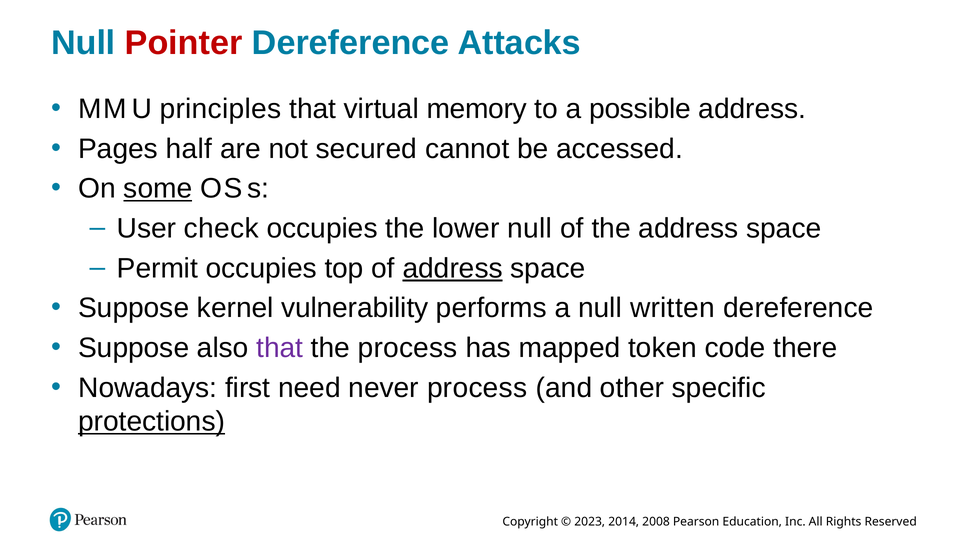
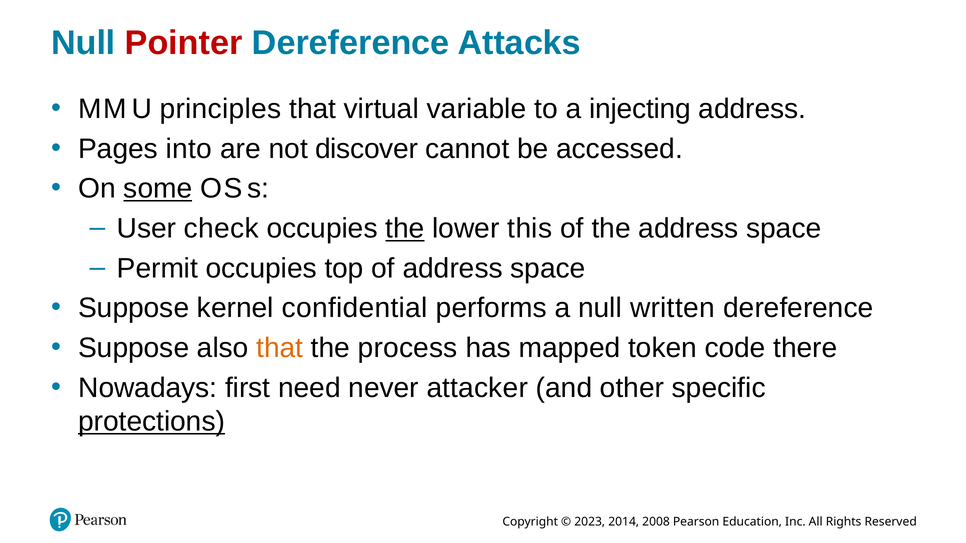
memory: memory -> variable (477, 109)
possible: possible -> injecting (640, 109)
half: half -> into (189, 149)
secured: secured -> discover (367, 149)
the underline: none -> present (405, 229)
lower null: null -> this (530, 229)
address underline: present -> none (453, 269)
vulnerability: vulnerability -> confidential (355, 308)
that colour: purple -> orange (280, 348)
never process: process -> attacker (477, 388)
